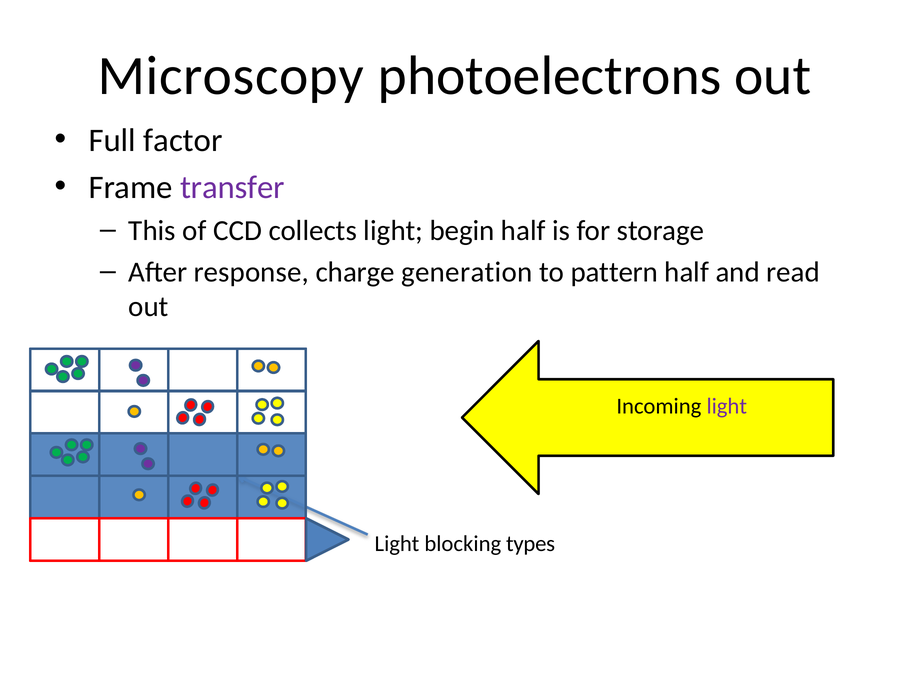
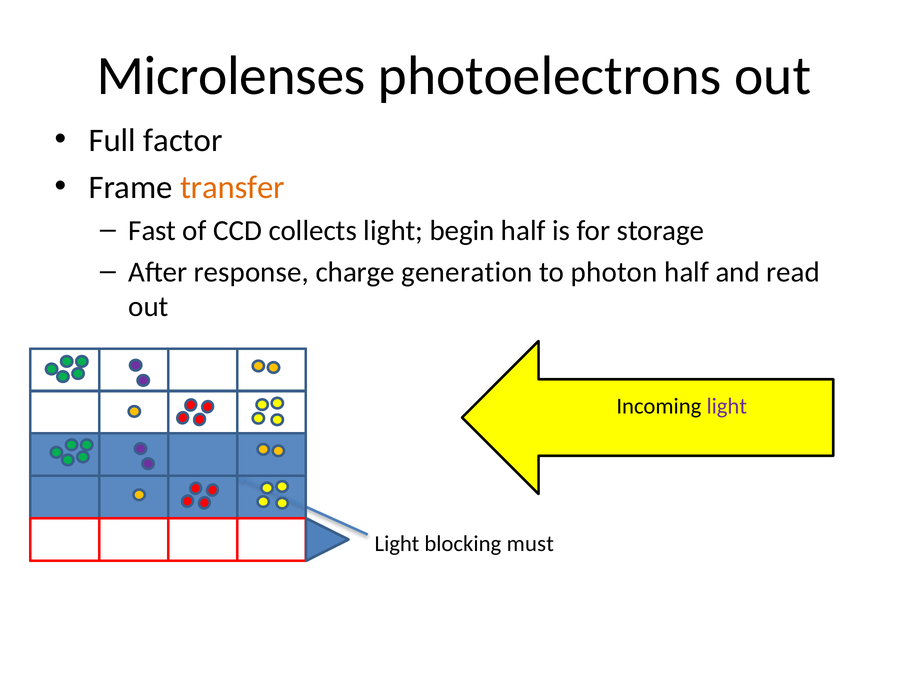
Microscopy: Microscopy -> Microlenses (231, 76)
transfer colour: purple -> orange (232, 187)
This: This -> Fast (152, 230)
pattern: pattern -> photon (614, 272)
types: types -> must (530, 543)
